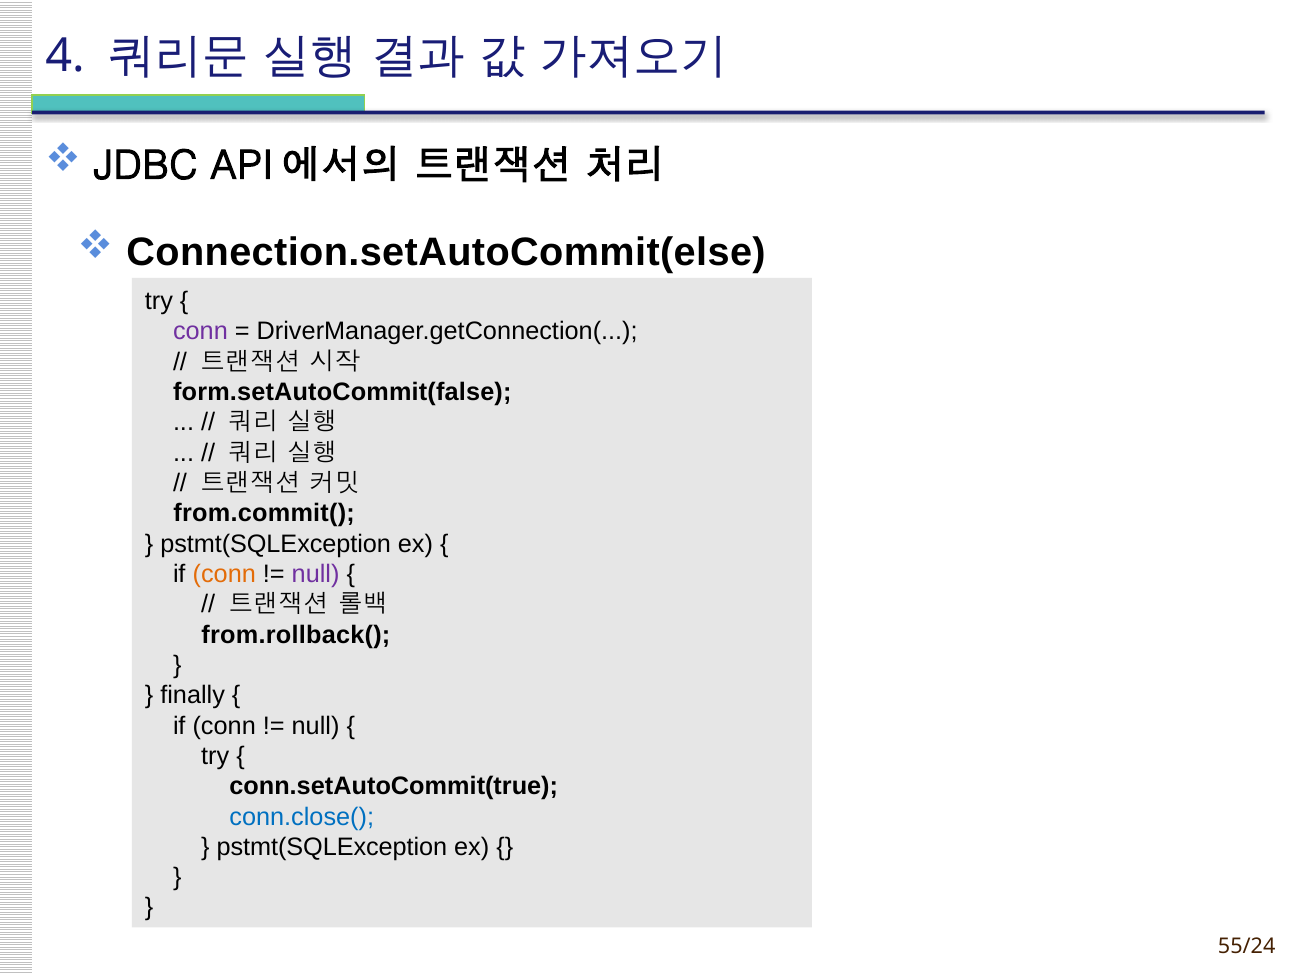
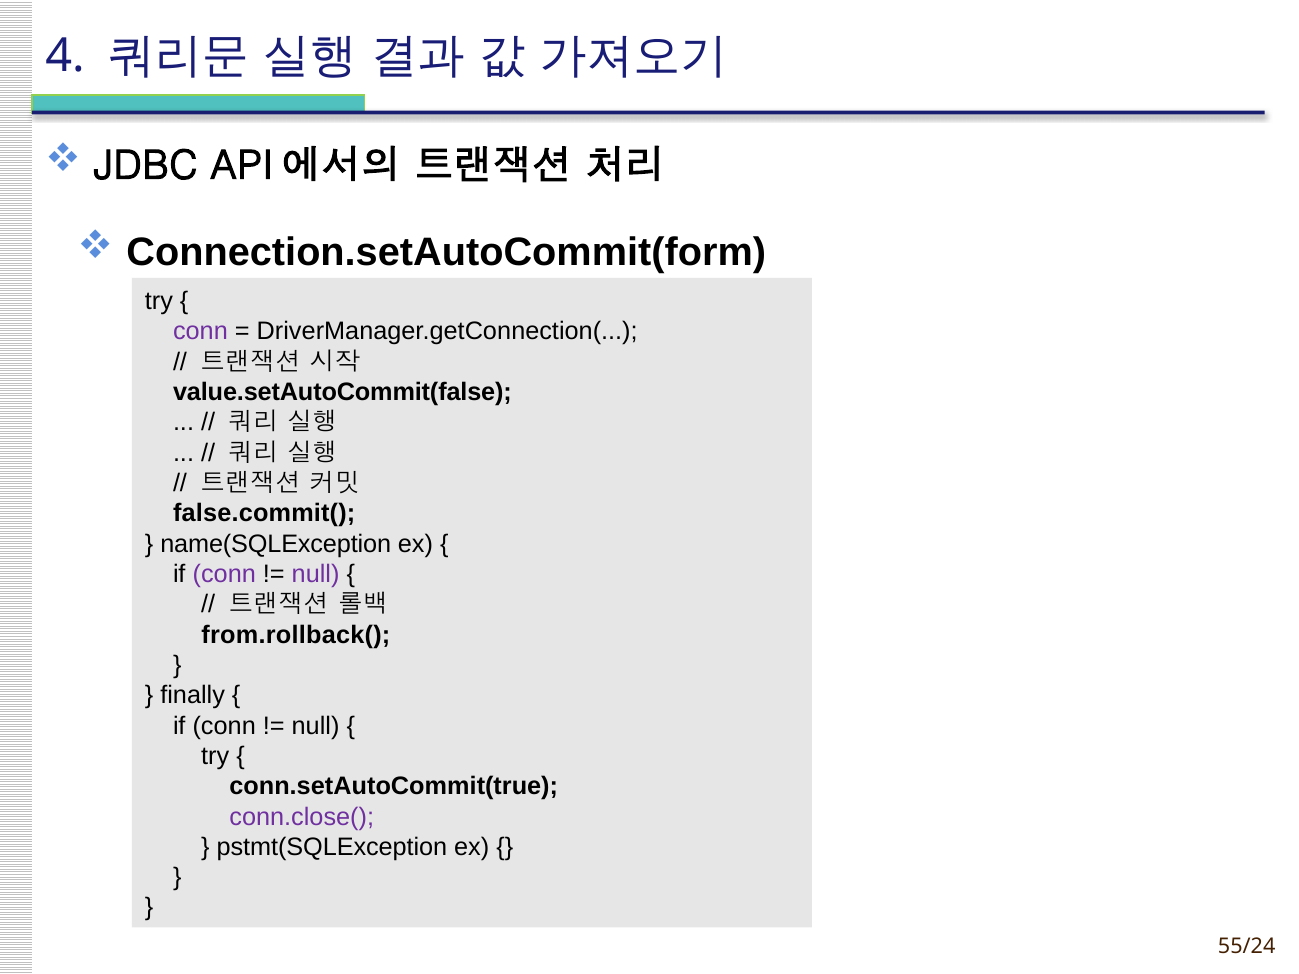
Connection.setAutoCommit(else: Connection.setAutoCommit(else -> Connection.setAutoCommit(form (446, 252)
form.setAutoCommit(false: form.setAutoCommit(false -> value.setAutoCommit(false (342, 392)
from.commit(: from.commit( -> false.commit( (264, 514)
pstmt(SQLException: pstmt(SQLException -> name(SQLException (276, 544)
conn colour: orange -> purple (224, 574)
conn.close( colour: blue -> purple (302, 817)
